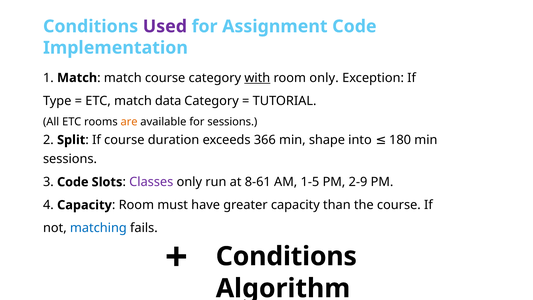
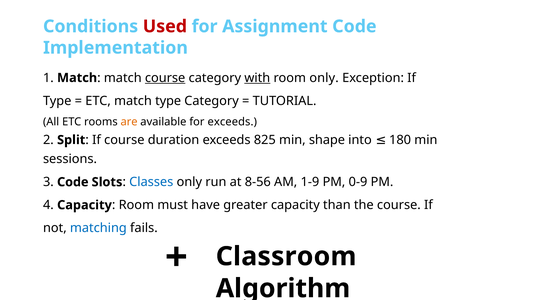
Used colour: purple -> red (165, 26)
course underline: none -> present (165, 78)
match data: data -> type (168, 101)
for sessions: sessions -> exceeds (232, 122)
366: 366 -> 825 (265, 140)
Classes colour: purple -> blue (151, 182)
8-61: 8-61 -> 8-56 (258, 182)
1-5: 1-5 -> 1-9 (310, 182)
2-9: 2-9 -> 0-9 (358, 182)
Conditions: Conditions -> Classroom (286, 256)
